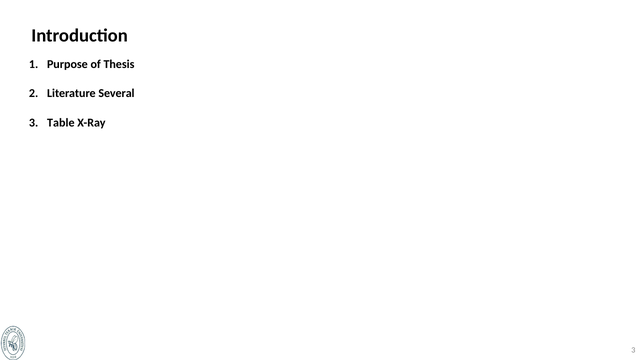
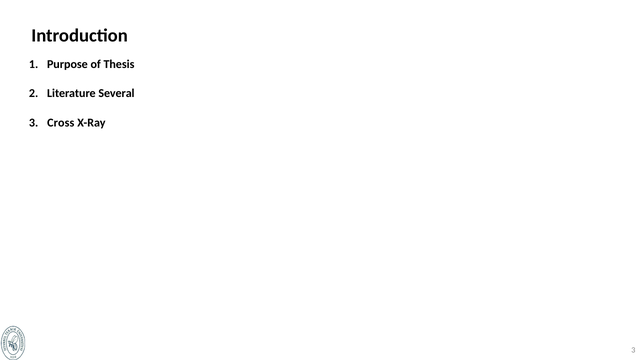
Table: Table -> Cross (61, 123)
